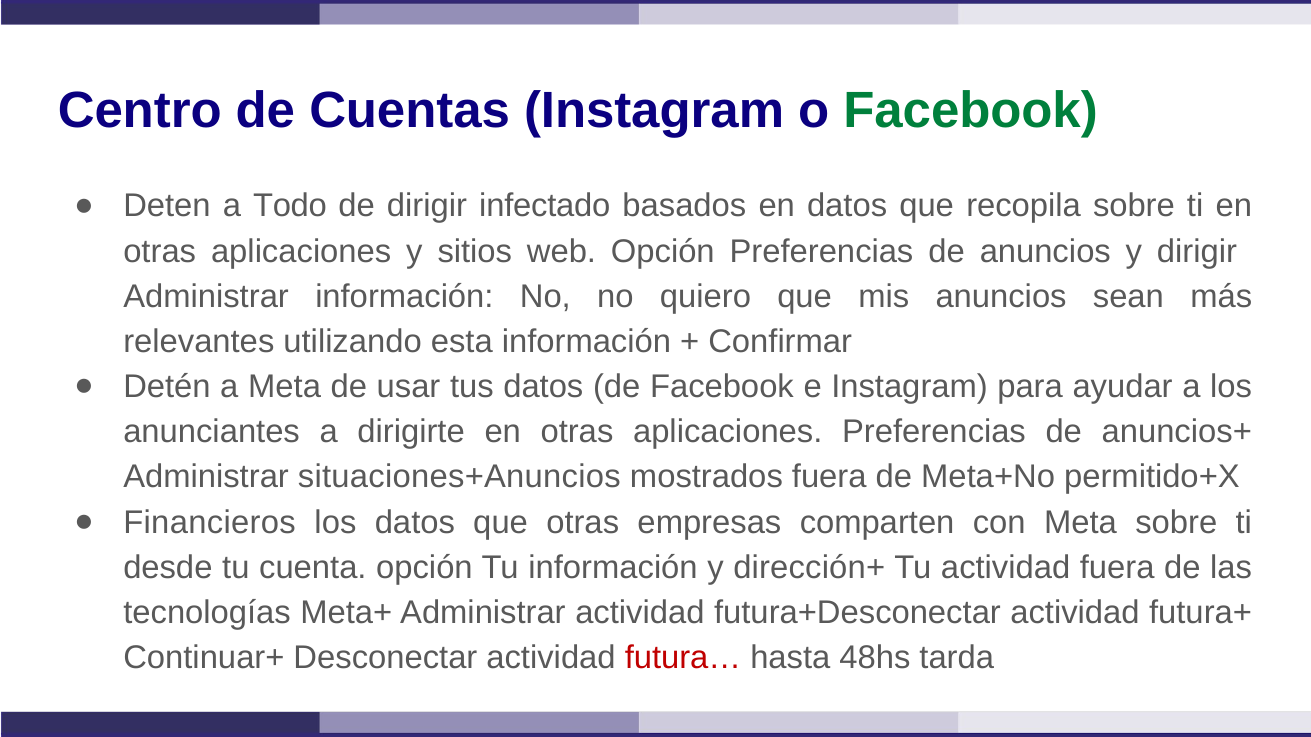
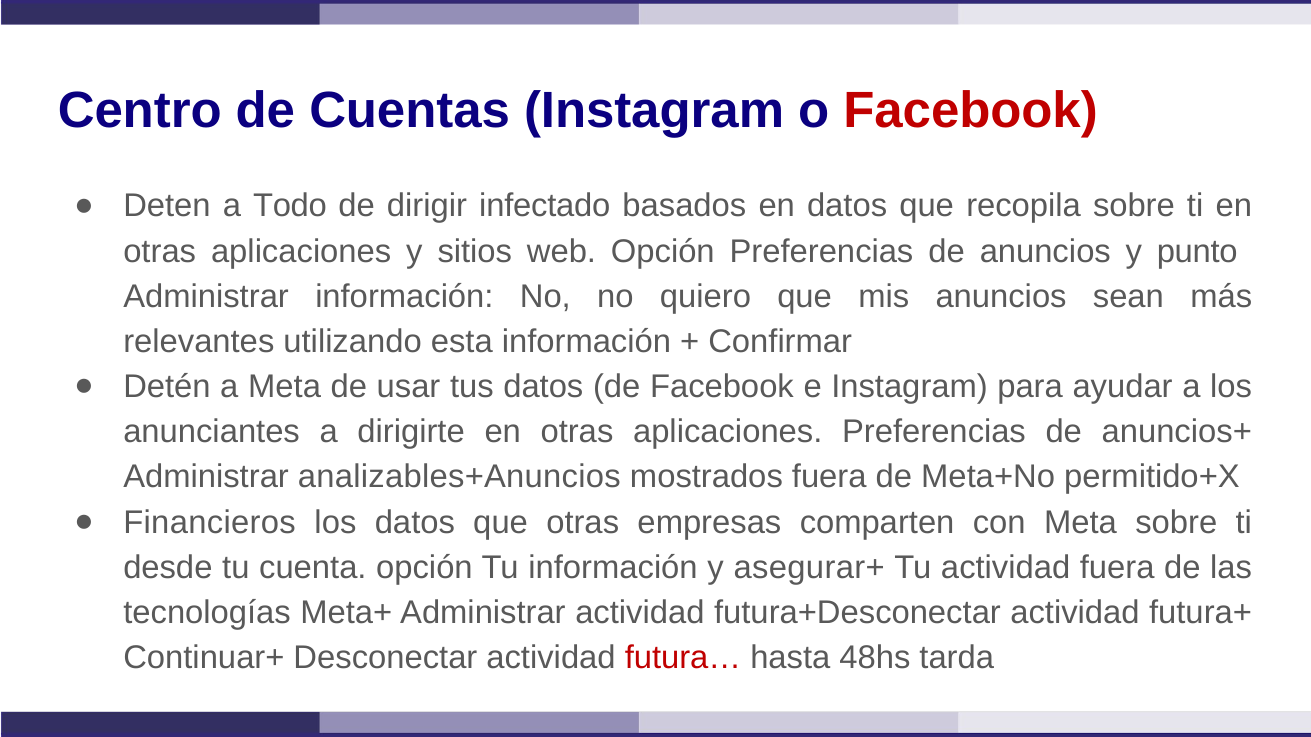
Facebook colour: green -> red (971, 111)
y dirigir: dirigir -> punto (1197, 251)
situaciones+Anuncios: situaciones+Anuncios -> analizables+Anuncios (459, 477)
dirección+: dirección+ -> asegurar+ (809, 568)
